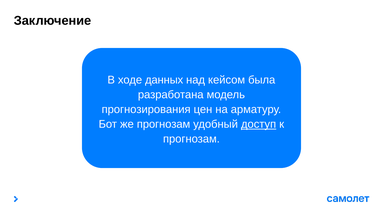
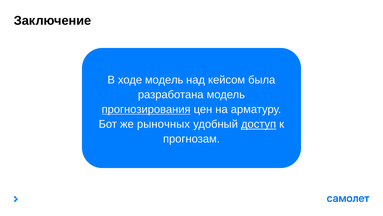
ходе данных: данных -> модель (164, 80)
прогнозирования underline: none -> present (146, 109)
же прогнозам: прогнозам -> рыночных (163, 124)
